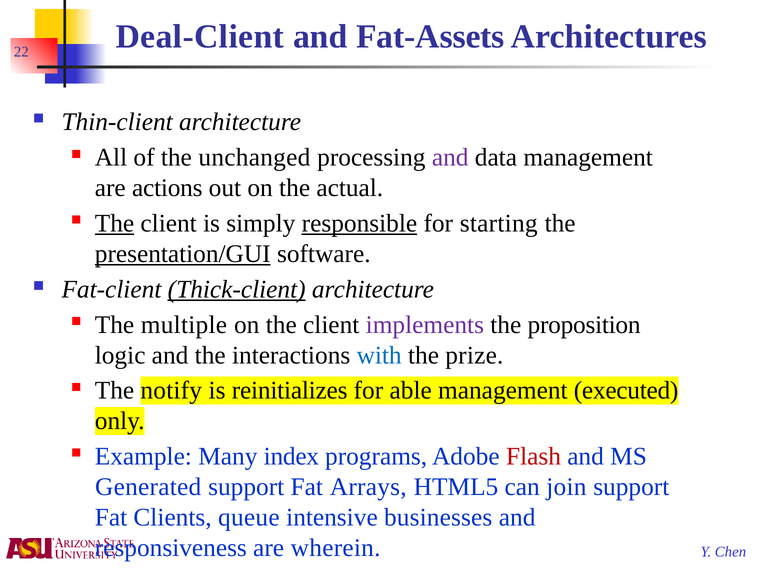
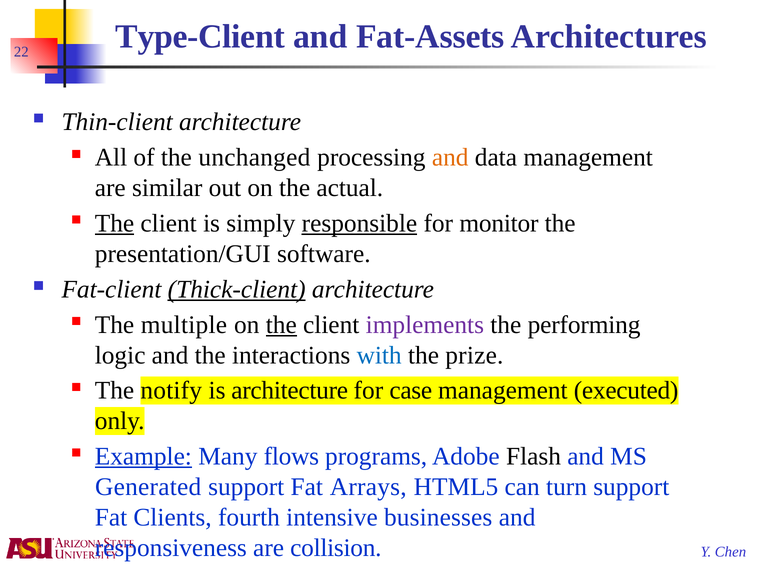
Deal-Client: Deal-Client -> Type-Client (200, 37)
and colour: purple -> orange (450, 158)
actions: actions -> similar (167, 188)
starting: starting -> monitor (499, 224)
presentation/GUI underline: present -> none (183, 254)
the underline: none -> present (281, 325)
proposition: proposition -> performing (584, 325)
is reinitializes: reinitializes -> architecture (290, 391)
able: able -> case (411, 391)
Example underline: none -> present (143, 457)
index: index -> flows (291, 457)
Flash colour: red -> black (534, 457)
join: join -> turn (567, 488)
queue: queue -> fourth (249, 518)
wherein: wherein -> collision (336, 548)
